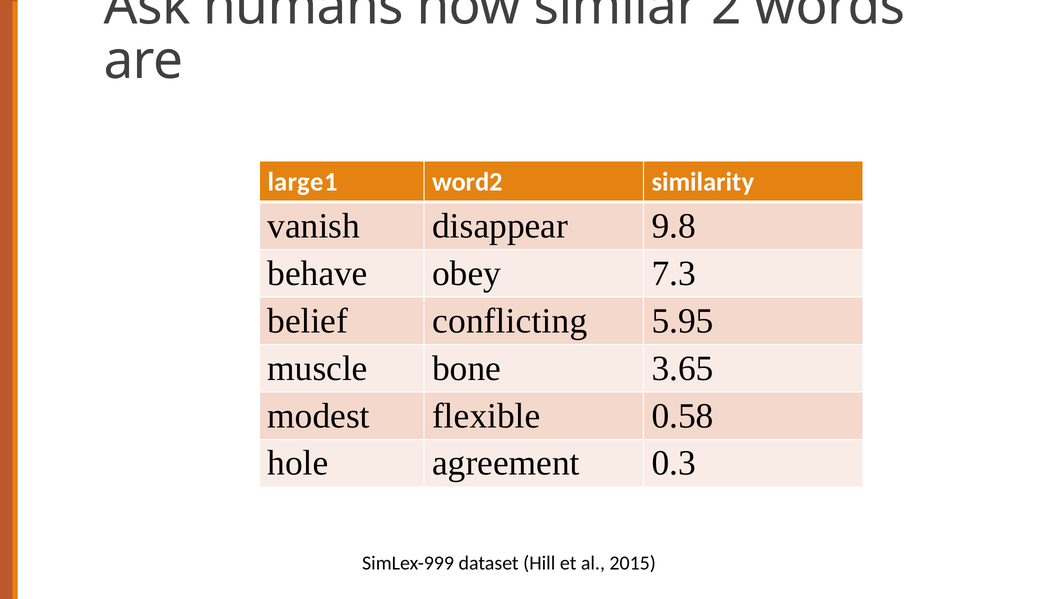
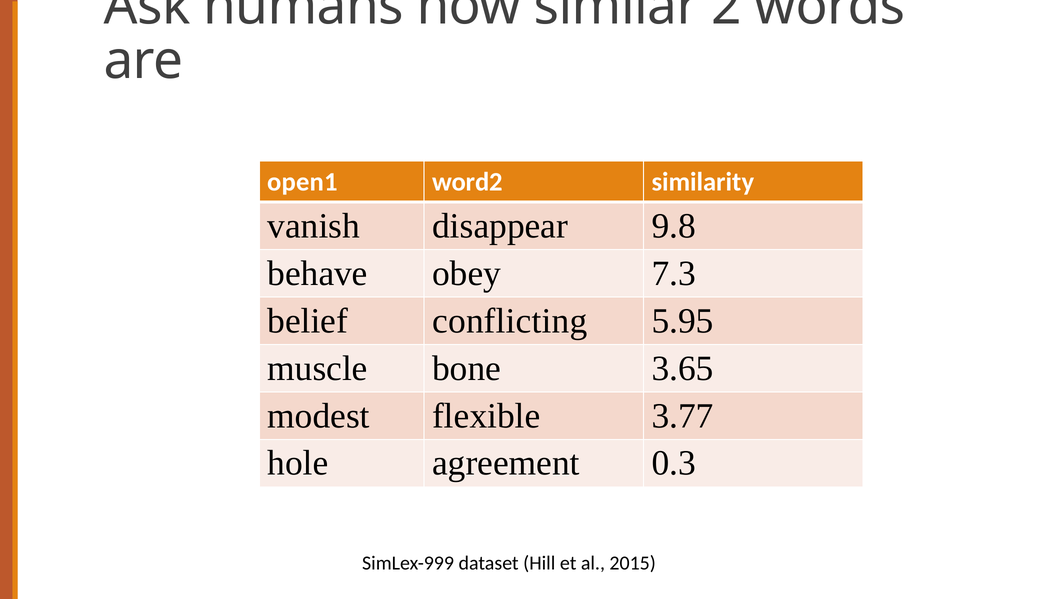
large1: large1 -> open1 (303, 182)
0.58: 0.58 -> 3.77 (683, 415)
